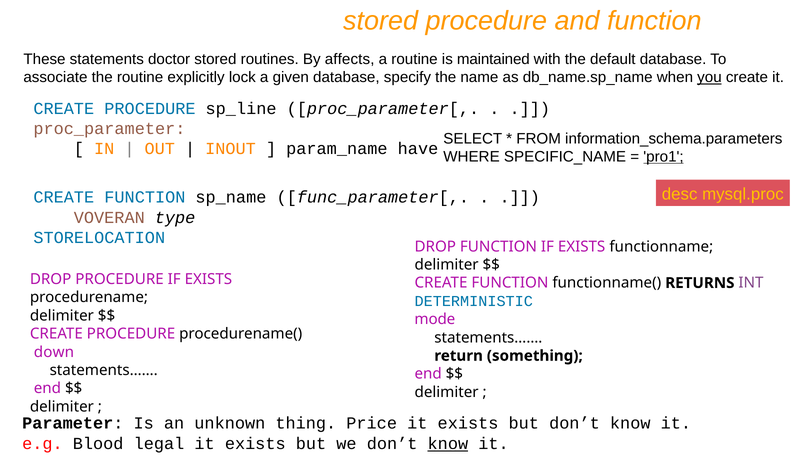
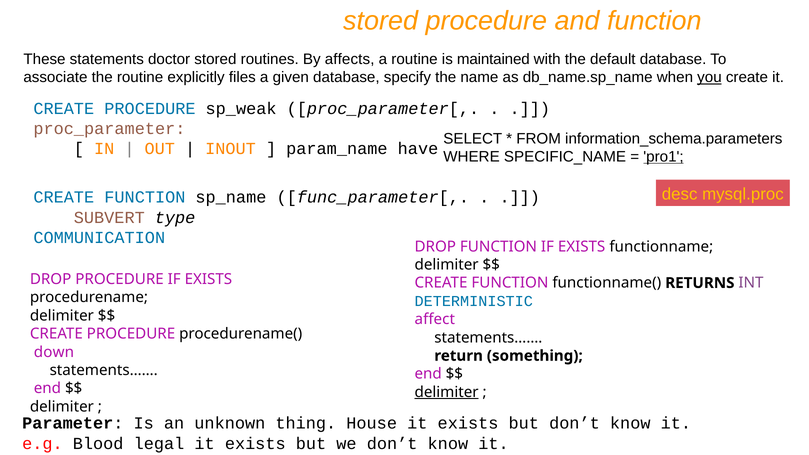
lock: lock -> files (242, 77)
sp_line: sp_line -> sp_weak (241, 108)
VOVERAN: VOVERAN -> SUBVERT (109, 218)
STORELOCATION: STORELOCATION -> COMMUNICATION (99, 238)
mode: mode -> affect (435, 319)
delimiter underline: none -> present (447, 392)
Price: Price -> House (372, 423)
know underline: present -> none (448, 444)
